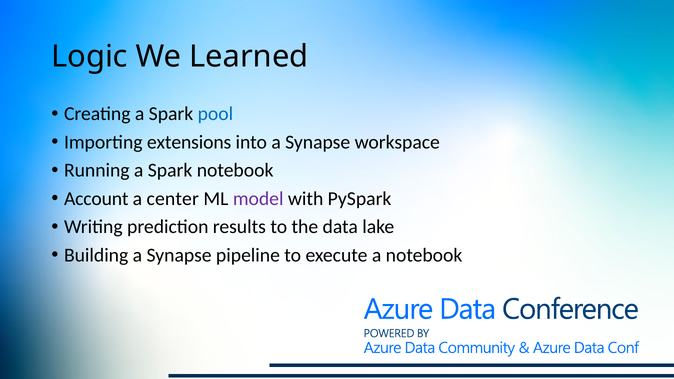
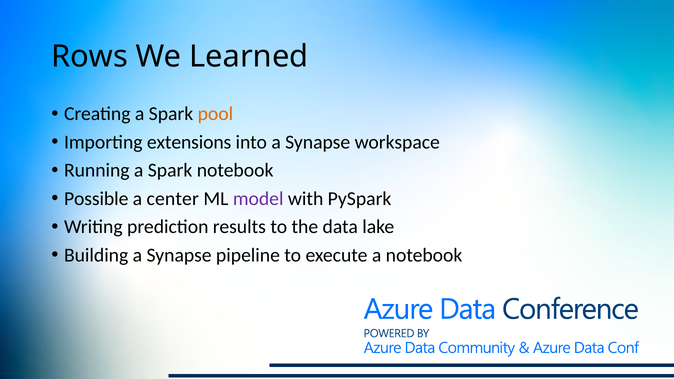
Logic: Logic -> Rows (90, 57)
pool colour: blue -> orange (215, 114)
Account: Account -> Possible (96, 199)
